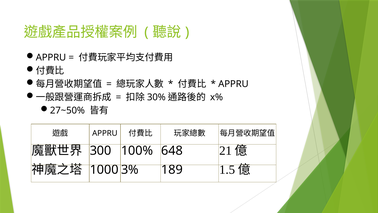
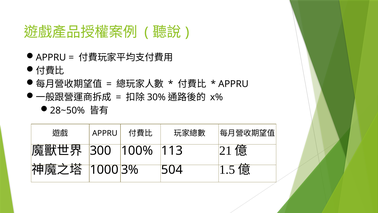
27~50%: 27~50% -> 28~50% (67, 110)
648: 648 -> 113 (172, 150)
189: 189 -> 504 (172, 169)
